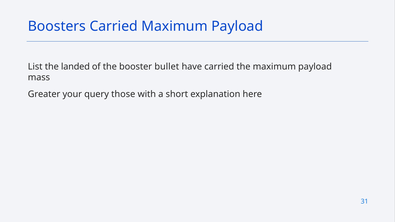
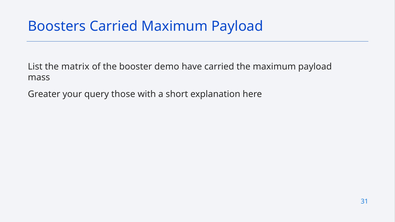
landed: landed -> matrix (75, 67)
bullet: bullet -> demo (167, 67)
